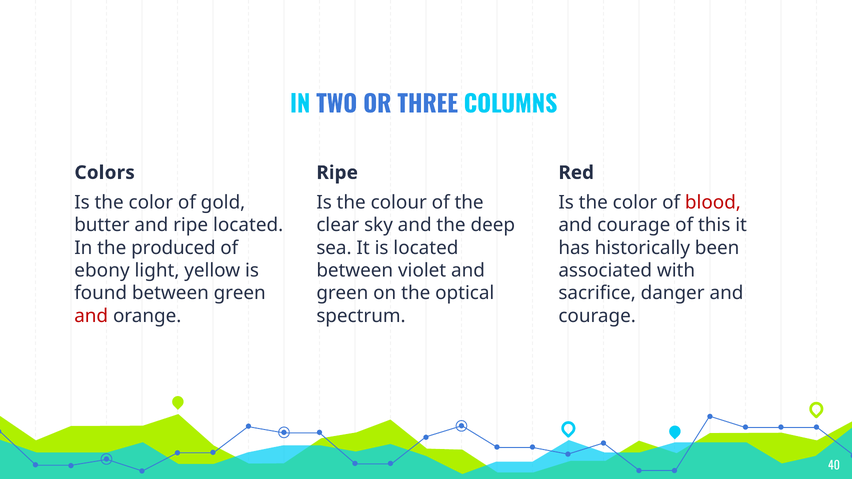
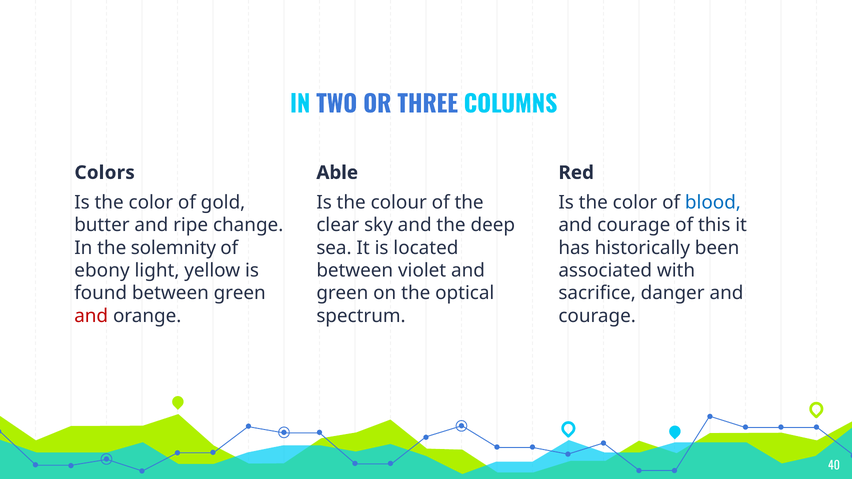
Ripe: Ripe -> Able (337, 173)
blood colour: red -> blue (713, 203)
ripe located: located -> change (248, 225)
produced: produced -> solemnity (173, 248)
